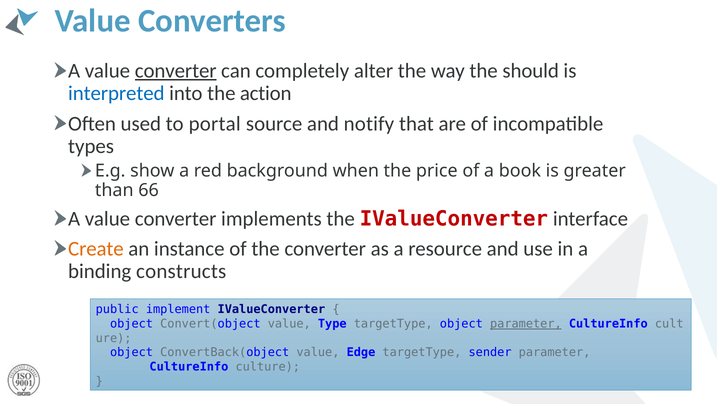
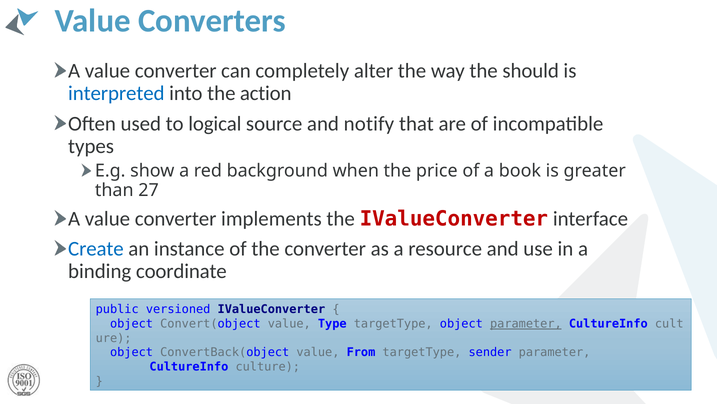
converter underline: present -> none (176, 71)
portal: portal -> logical (215, 123)
66: 66 -> 27 (149, 190)
Create colour: orange -> blue (96, 249)
constructs: constructs -> coordinate (181, 271)
implement: implement -> versioned (178, 309)
Edge: Edge -> From (361, 352)
